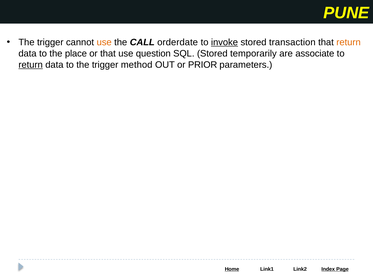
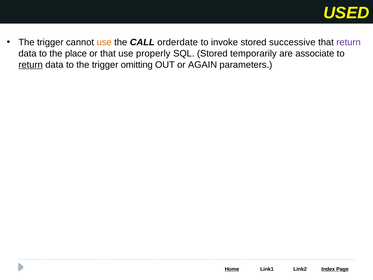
PUNE: PUNE -> USED (346, 13)
invoke underline: present -> none (224, 42)
transaction: transaction -> successive (292, 42)
return colour: orange -> purple (349, 42)
question: question -> properly (153, 53)
method: method -> omitting (137, 65)
PRIOR: PRIOR -> AGAIN (203, 65)
